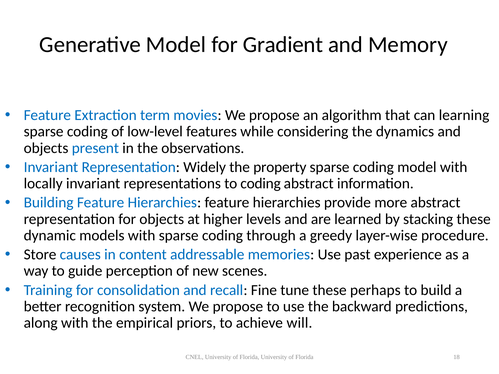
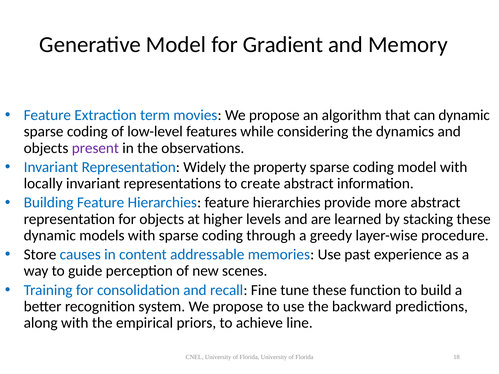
can learning: learning -> dynamic (464, 115)
present colour: blue -> purple (95, 148)
to coding: coding -> create (260, 184)
perhaps: perhaps -> function (375, 290)
will: will -> line (300, 323)
